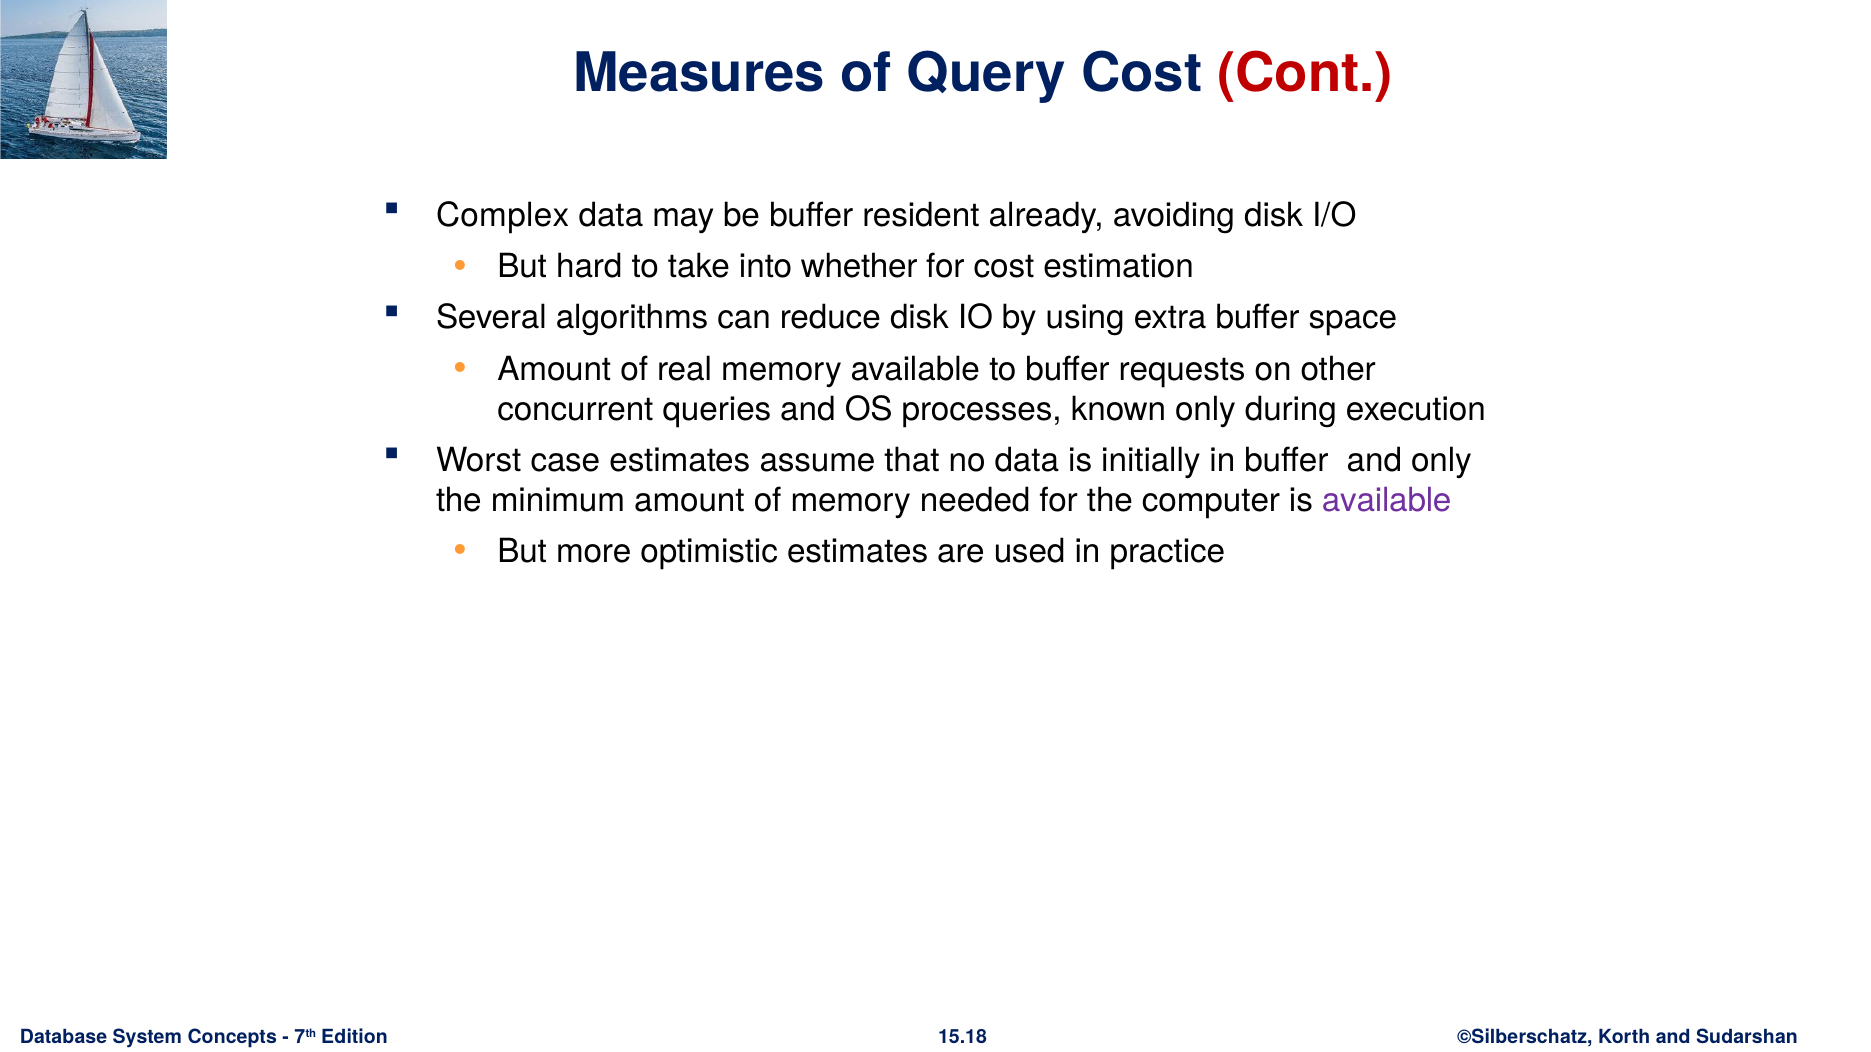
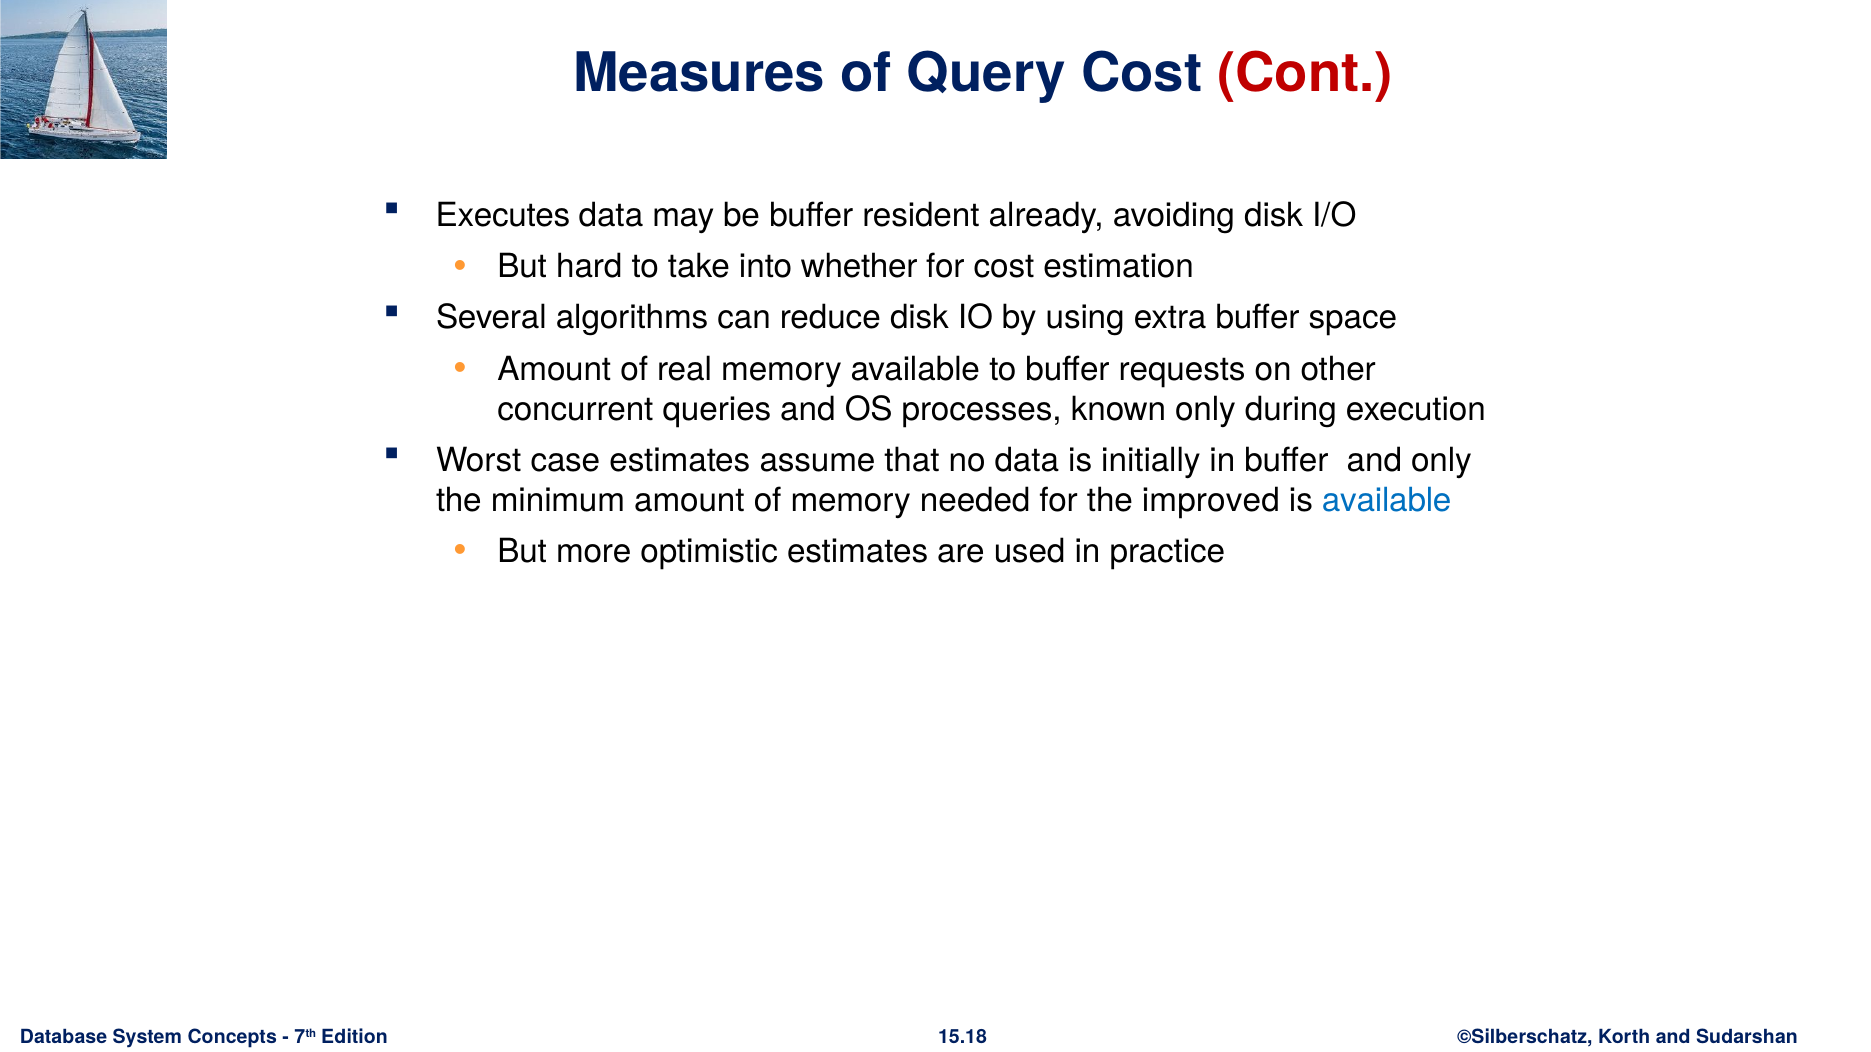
Complex: Complex -> Executes (503, 215)
computer: computer -> improved (1211, 500)
available colour: purple -> blue (1387, 500)
